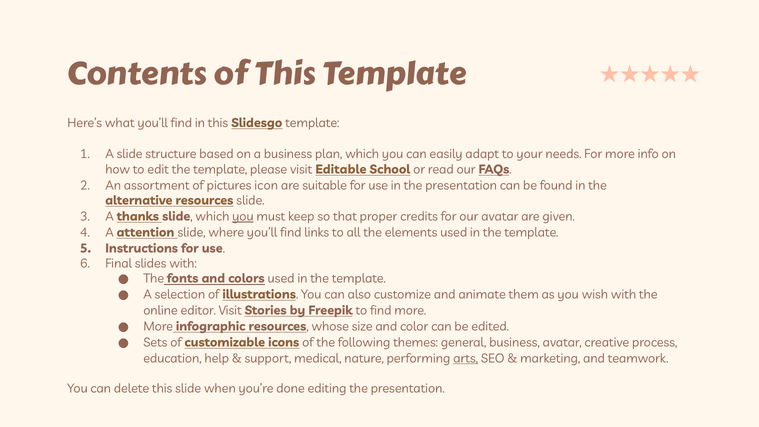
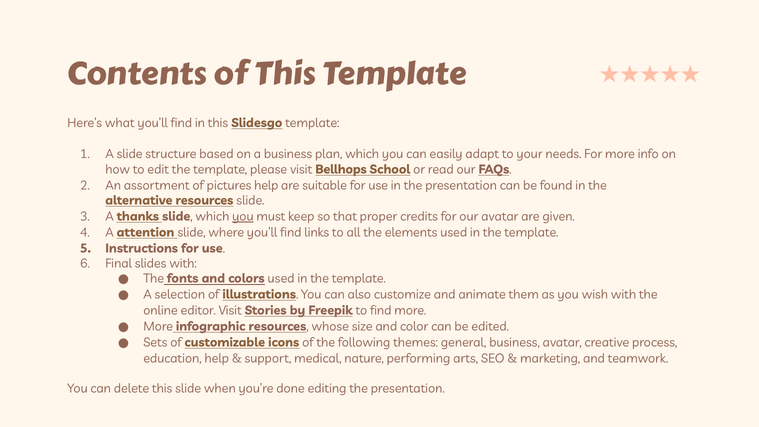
Editable: Editable -> Bellhops (341, 169)
pictures icon: icon -> help (266, 185)
arts underline: present -> none (466, 358)
